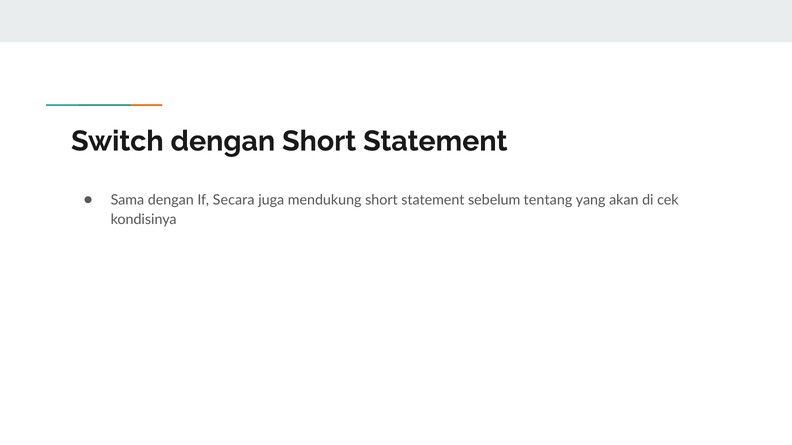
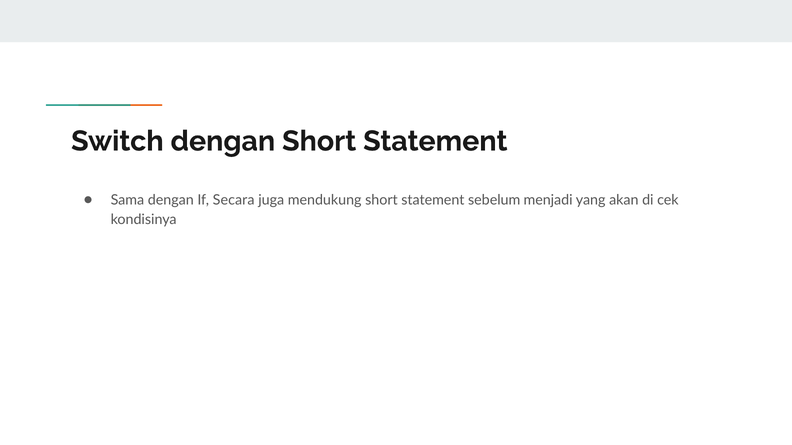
tentang: tentang -> menjadi (548, 200)
